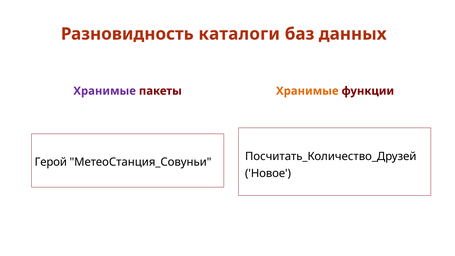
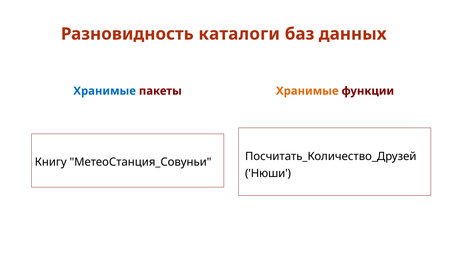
Хранимые colour: purple -> blue (105, 91)
Герой: Герой -> Книгу (51, 162)
Новое: Новое -> Нюши (268, 173)
